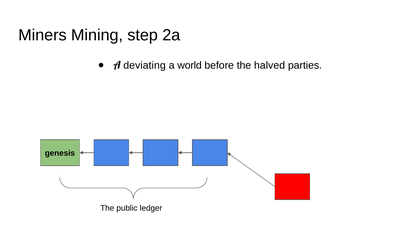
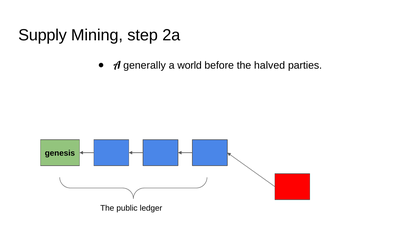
Miners: Miners -> Supply (43, 35)
deviating: deviating -> generally (145, 65)
